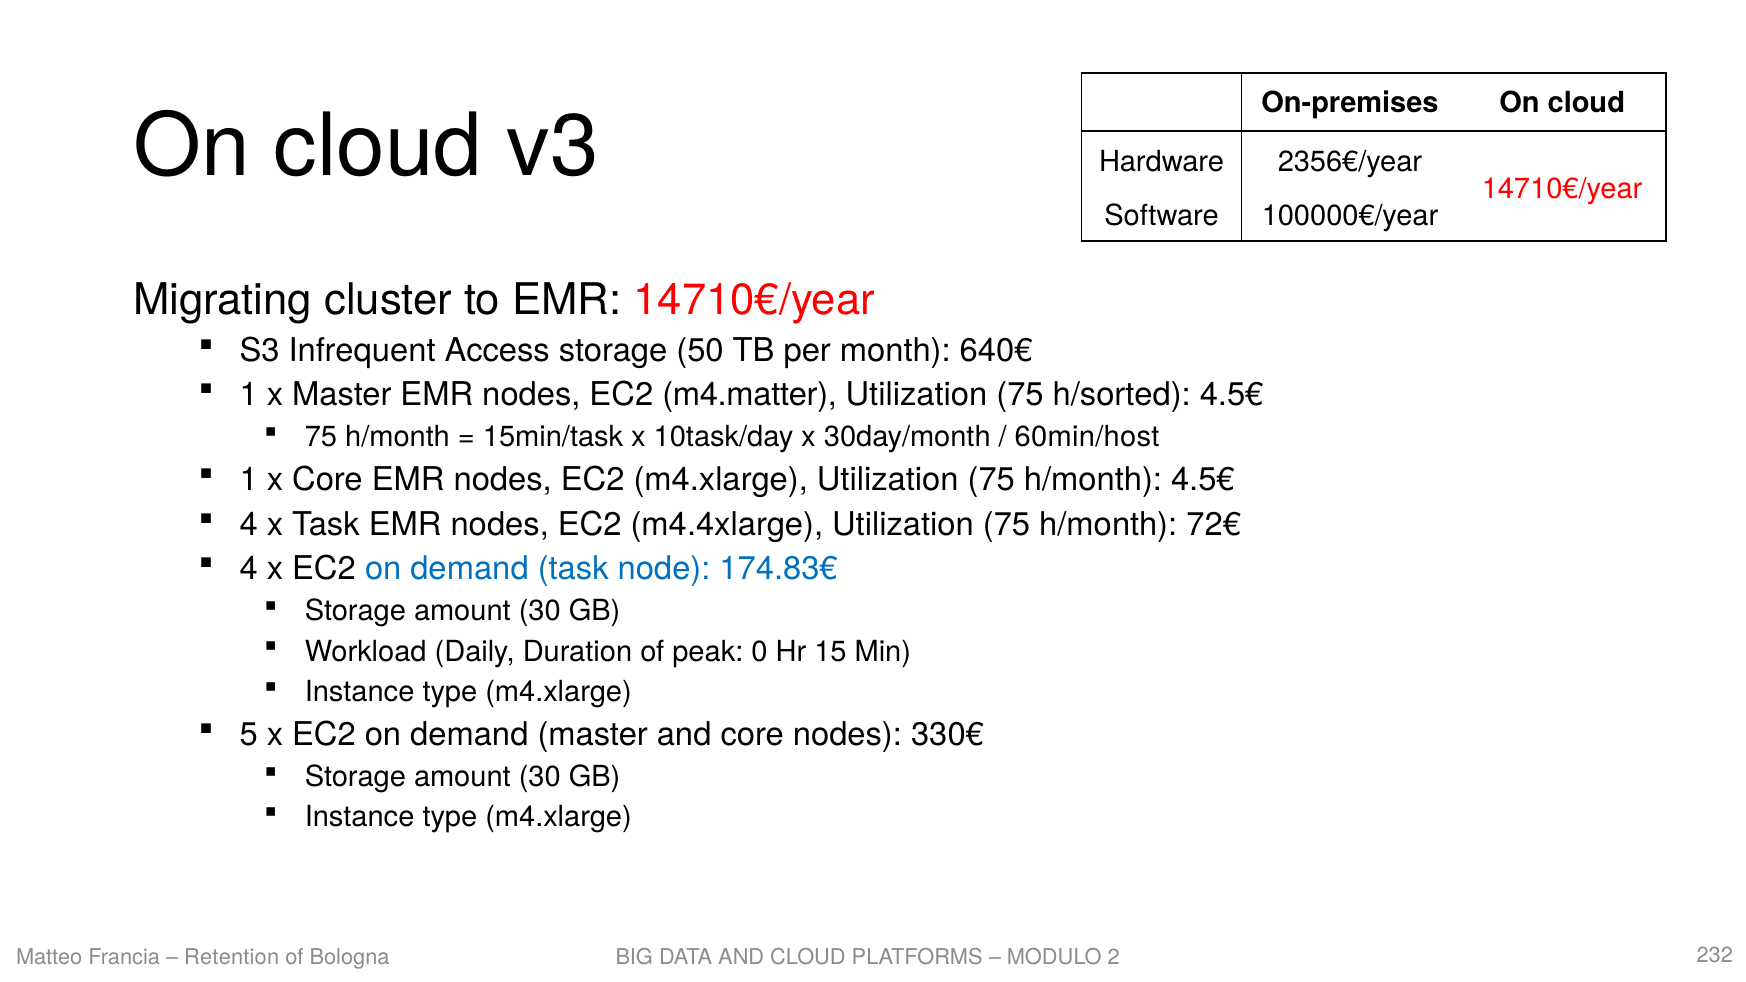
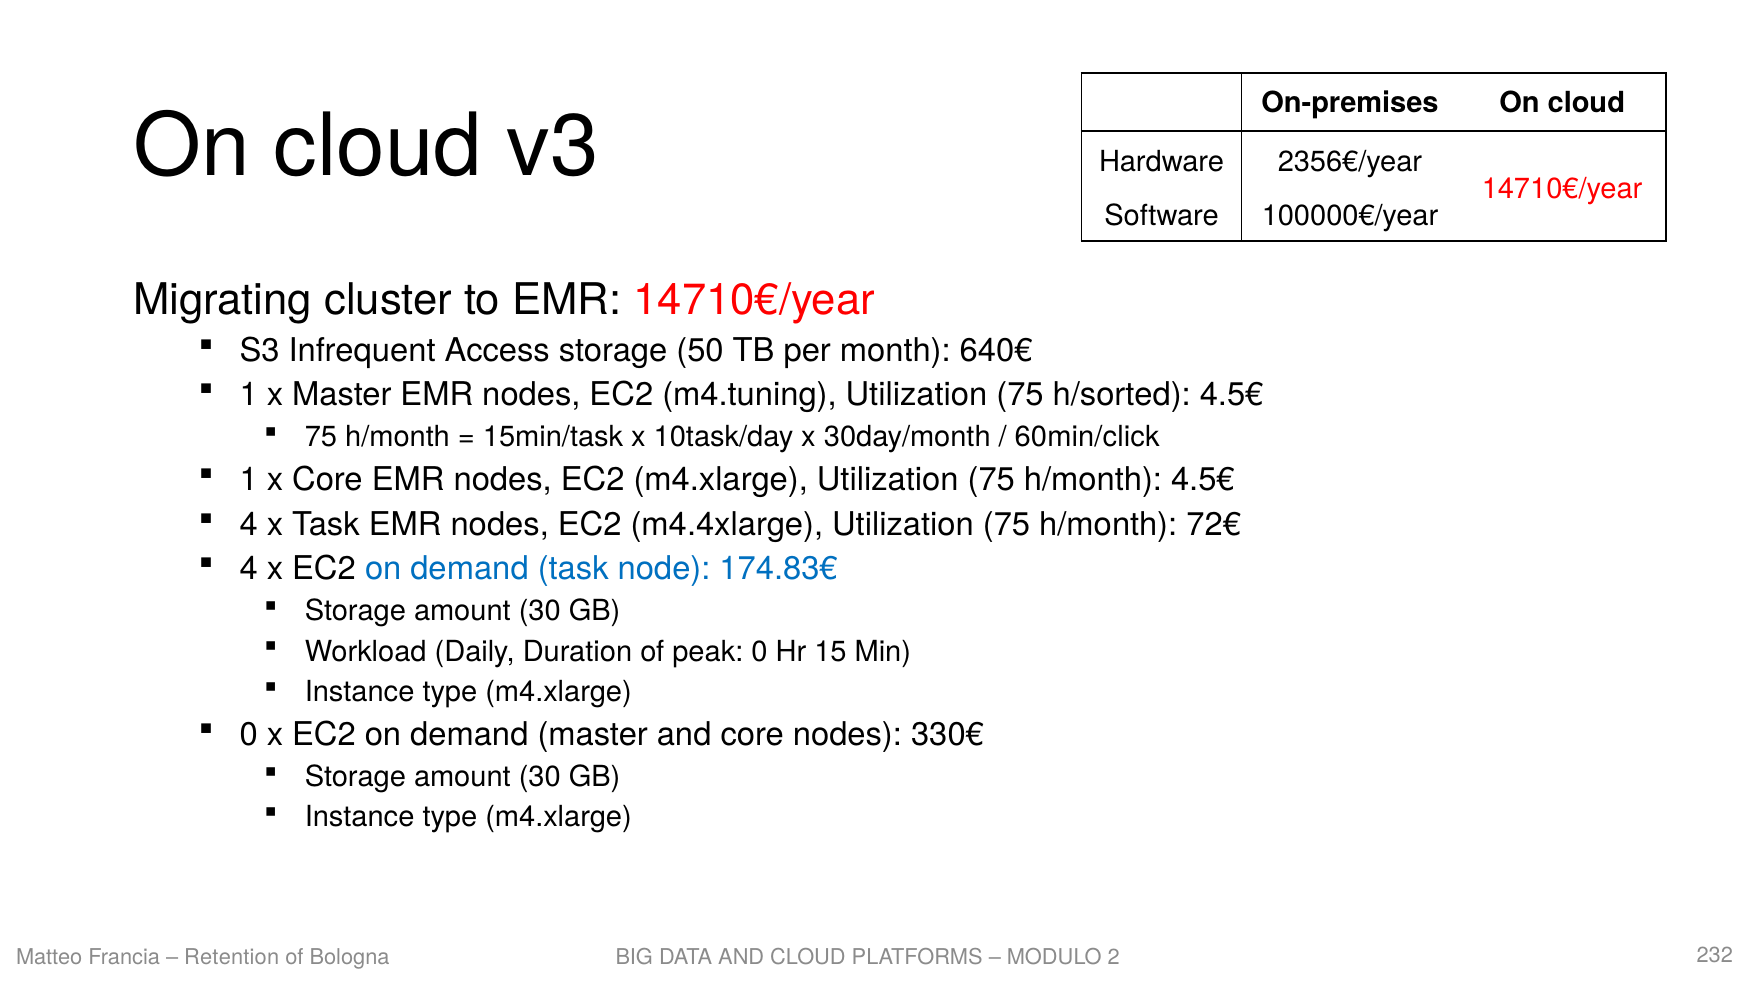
m4.matter: m4.matter -> m4.tuning (749, 395)
60min/host: 60min/host -> 60min/click (1087, 437)
5: 5 -> 0 (249, 735)
